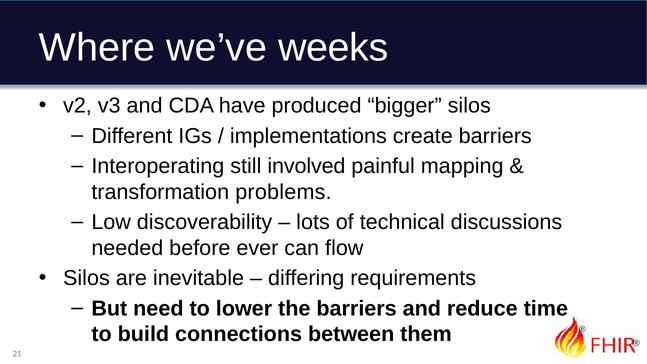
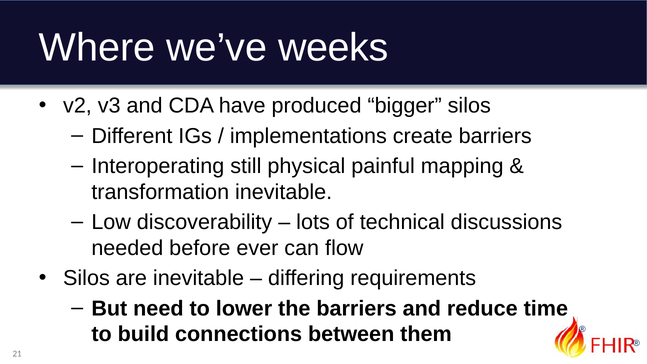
involved: involved -> physical (306, 166)
transformation problems: problems -> inevitable (284, 192)
